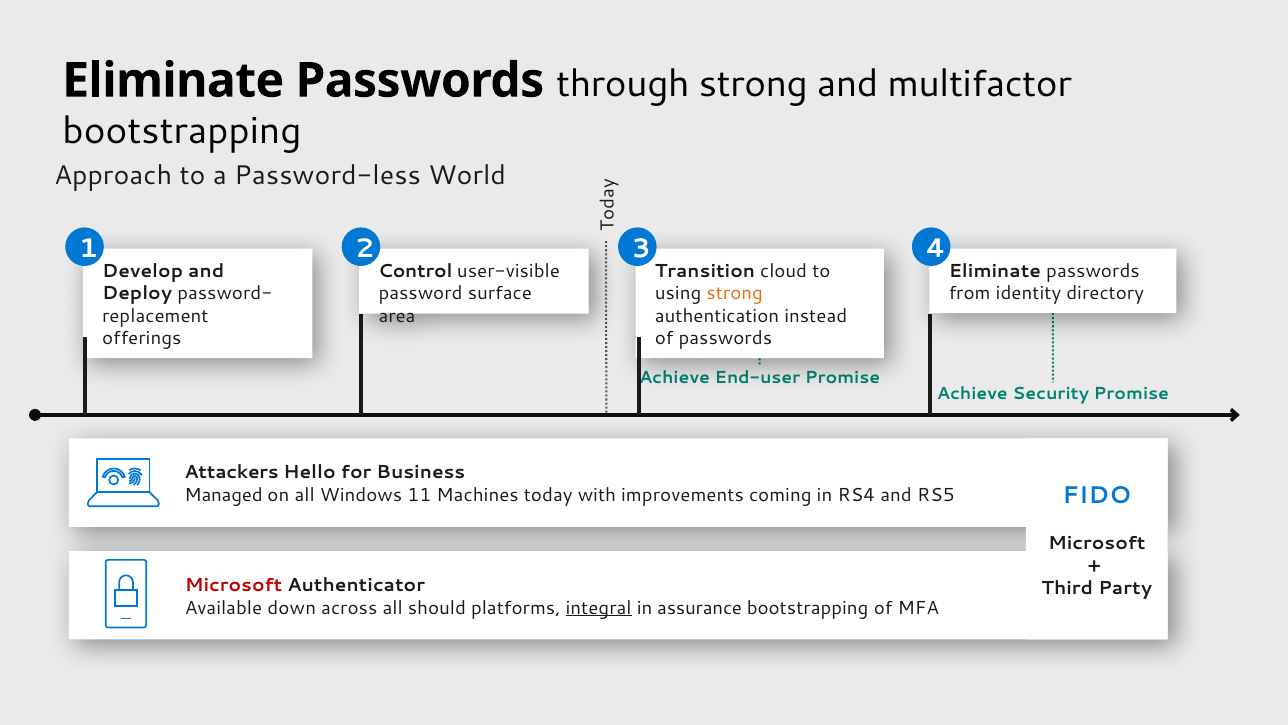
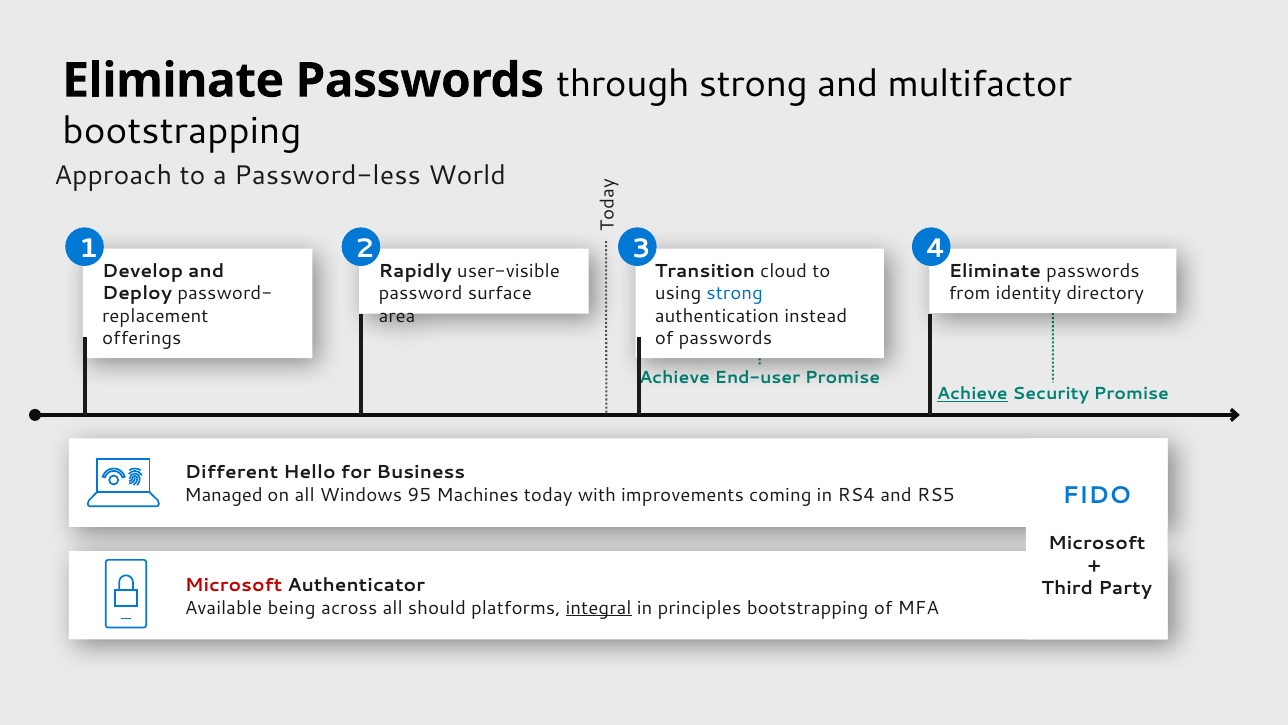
Control: Control -> Rapidly (415, 271)
strong colour: orange -> blue (735, 293)
Achieve underline: none -> present (972, 394)
Attackers: Attackers -> Different (231, 472)
11: 11 -> 95 (419, 495)
down: down -> being (292, 607)
assurance: assurance -> principles (700, 607)
